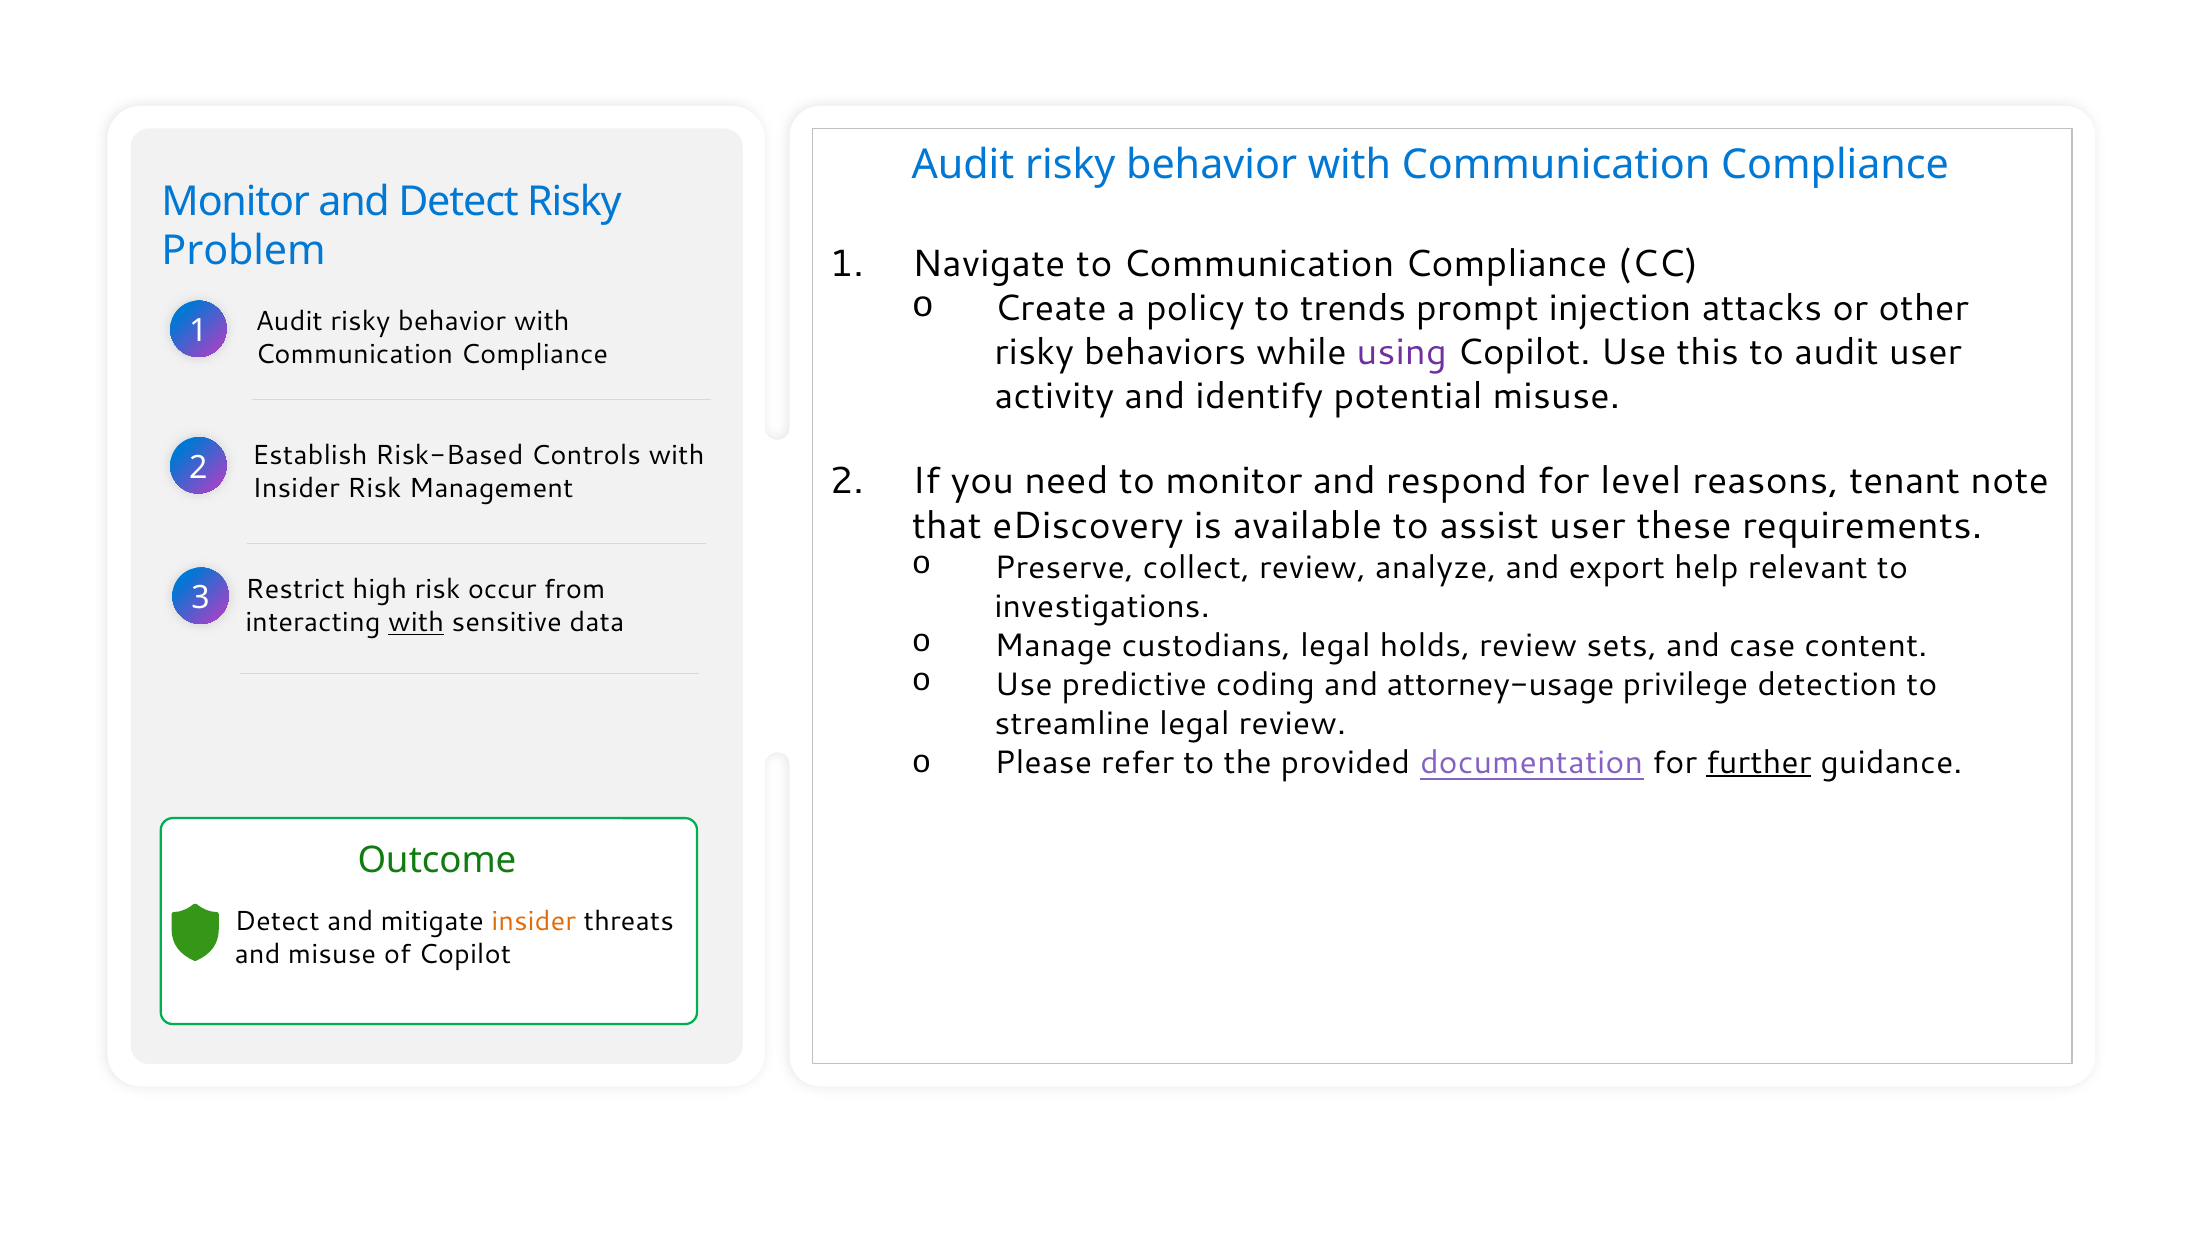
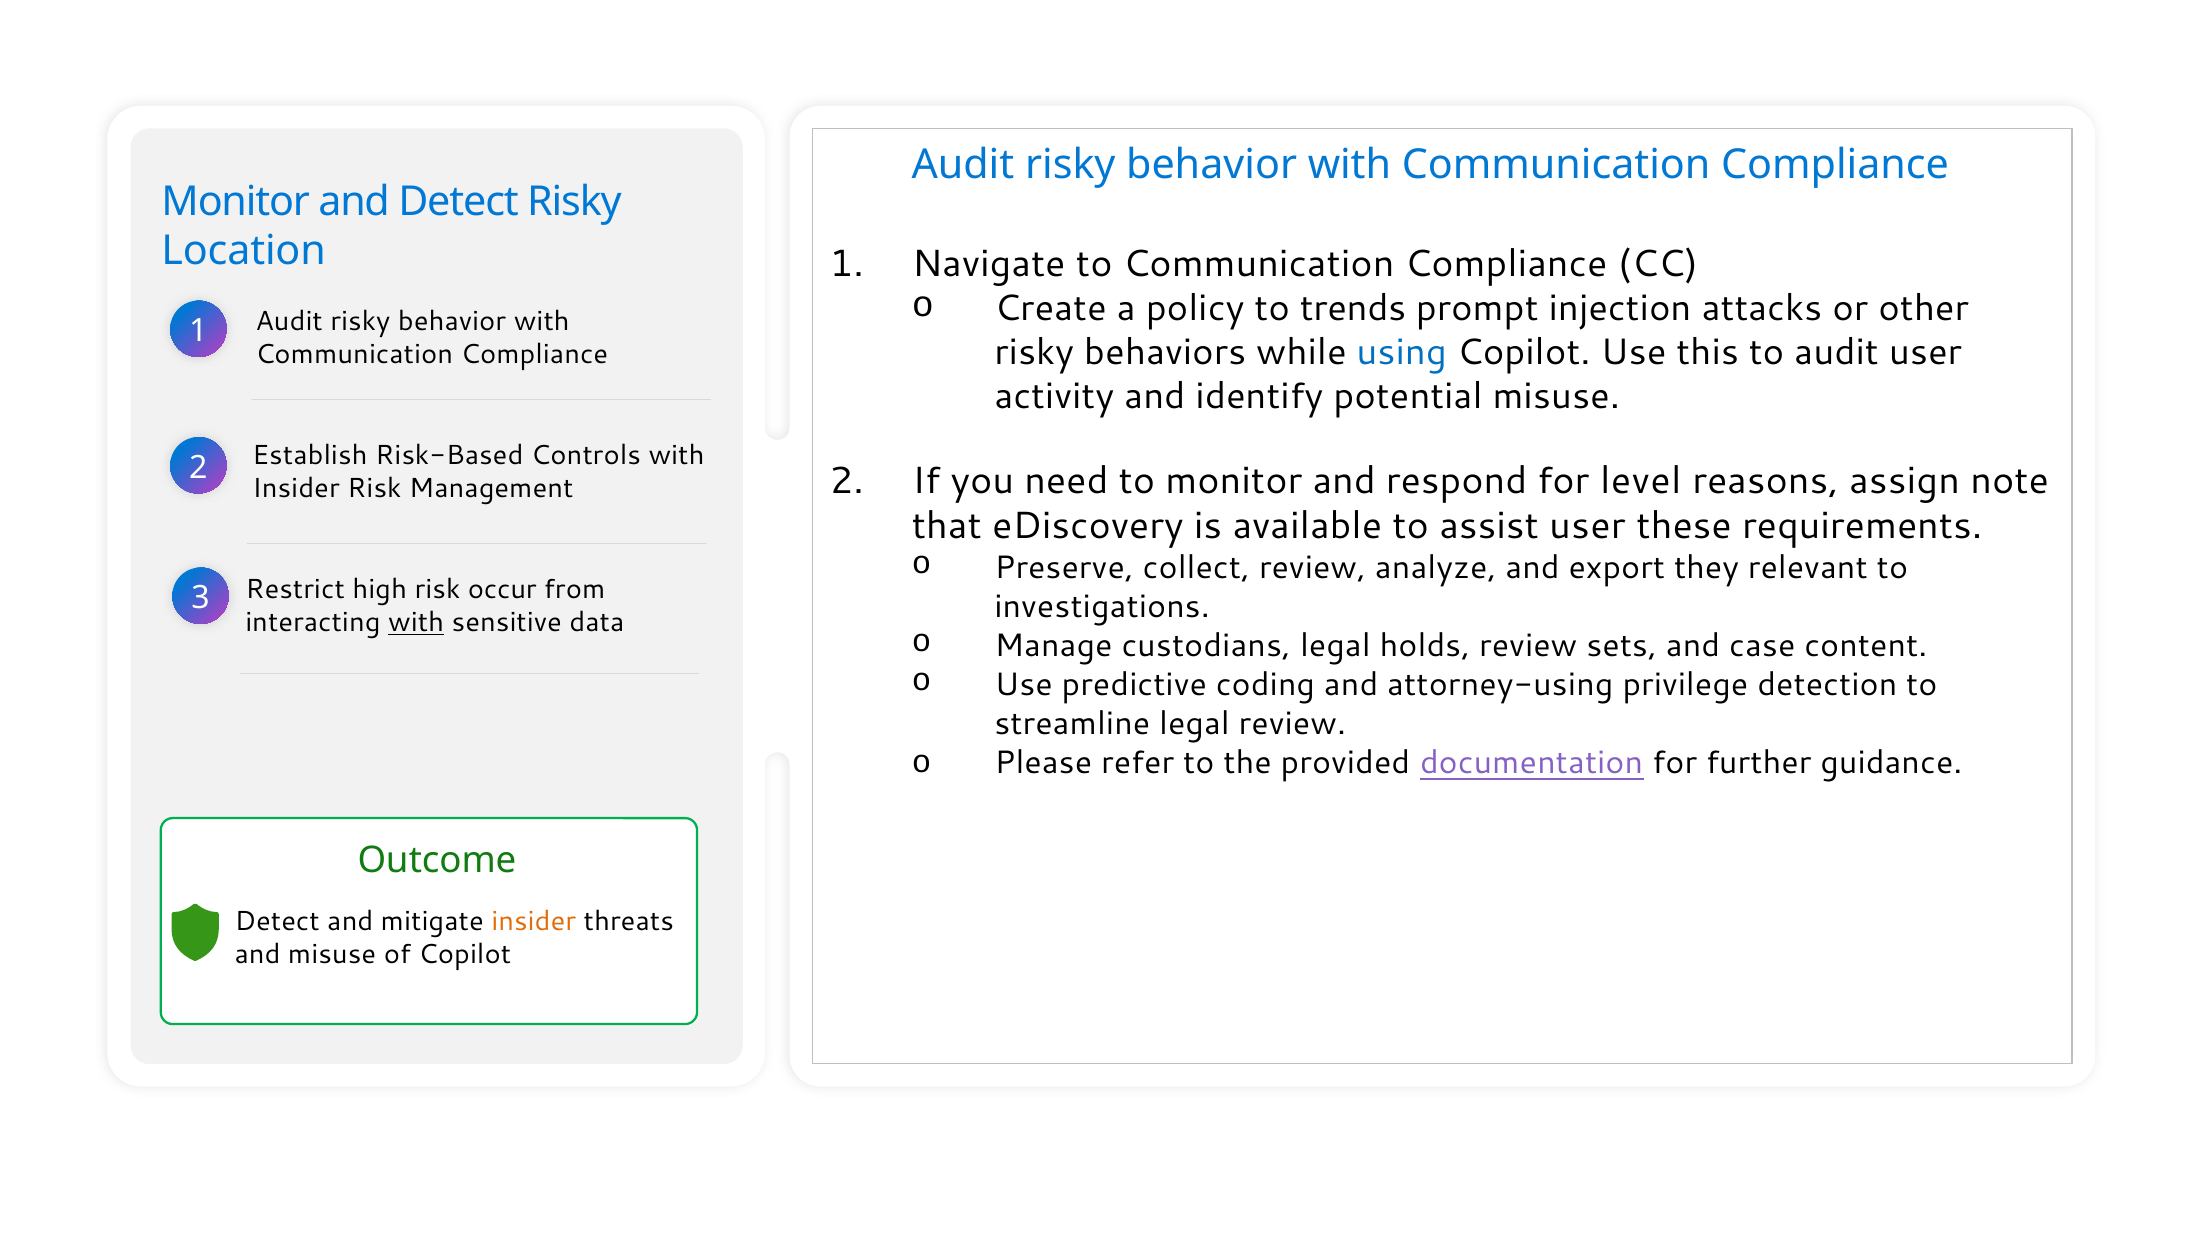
Problem: Problem -> Location (244, 251)
using colour: purple -> blue (1402, 353)
tenant: tenant -> assign (1905, 481)
help: help -> they (1707, 568)
attorney-usage: attorney-usage -> attorney-using (1500, 685)
further underline: present -> none (1759, 762)
